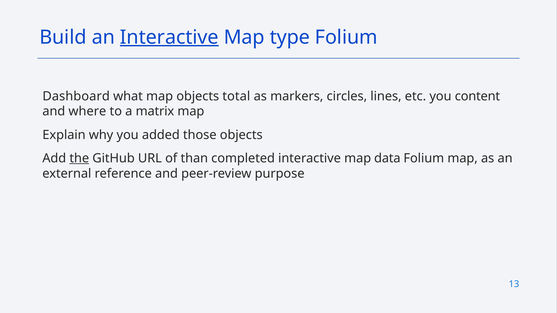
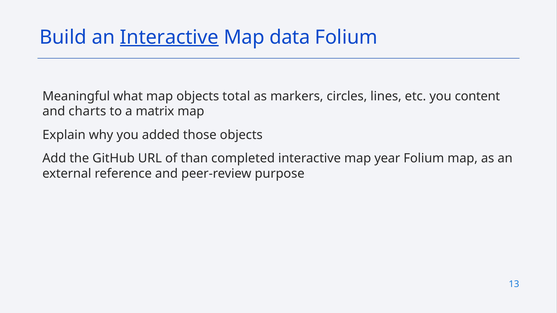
type: type -> data (290, 37)
Dashboard: Dashboard -> Meaningful (76, 96)
where: where -> charts (87, 112)
the underline: present -> none (79, 158)
data: data -> year (387, 158)
